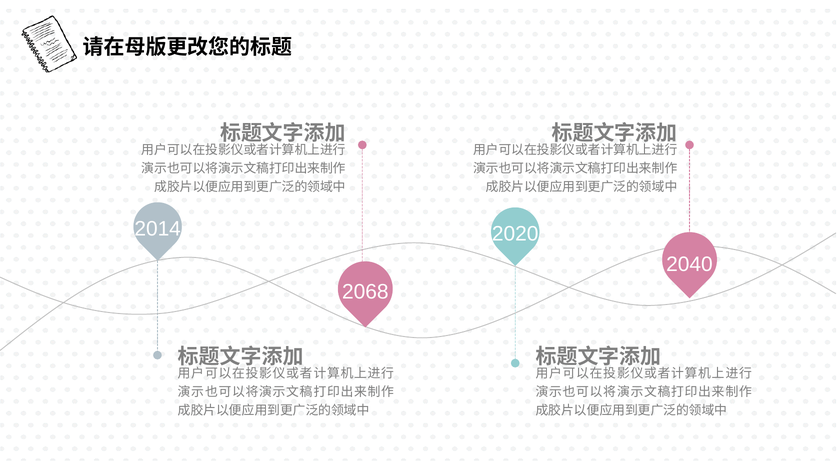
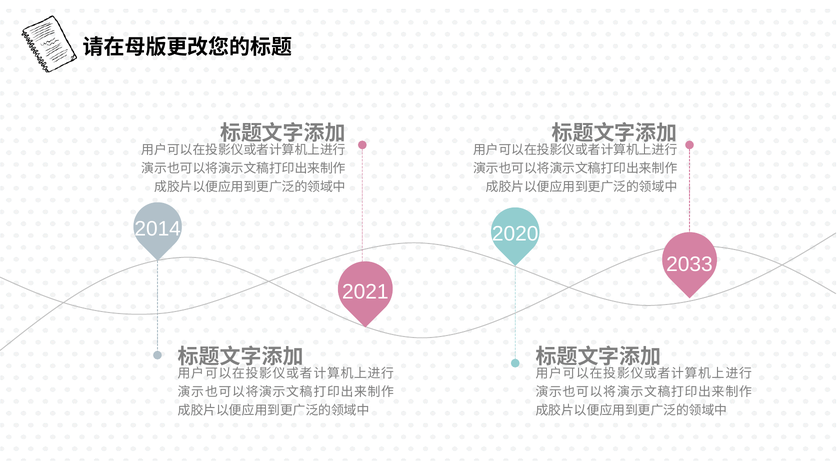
2040: 2040 -> 2033 (690, 264)
2068: 2068 -> 2021 (365, 292)
